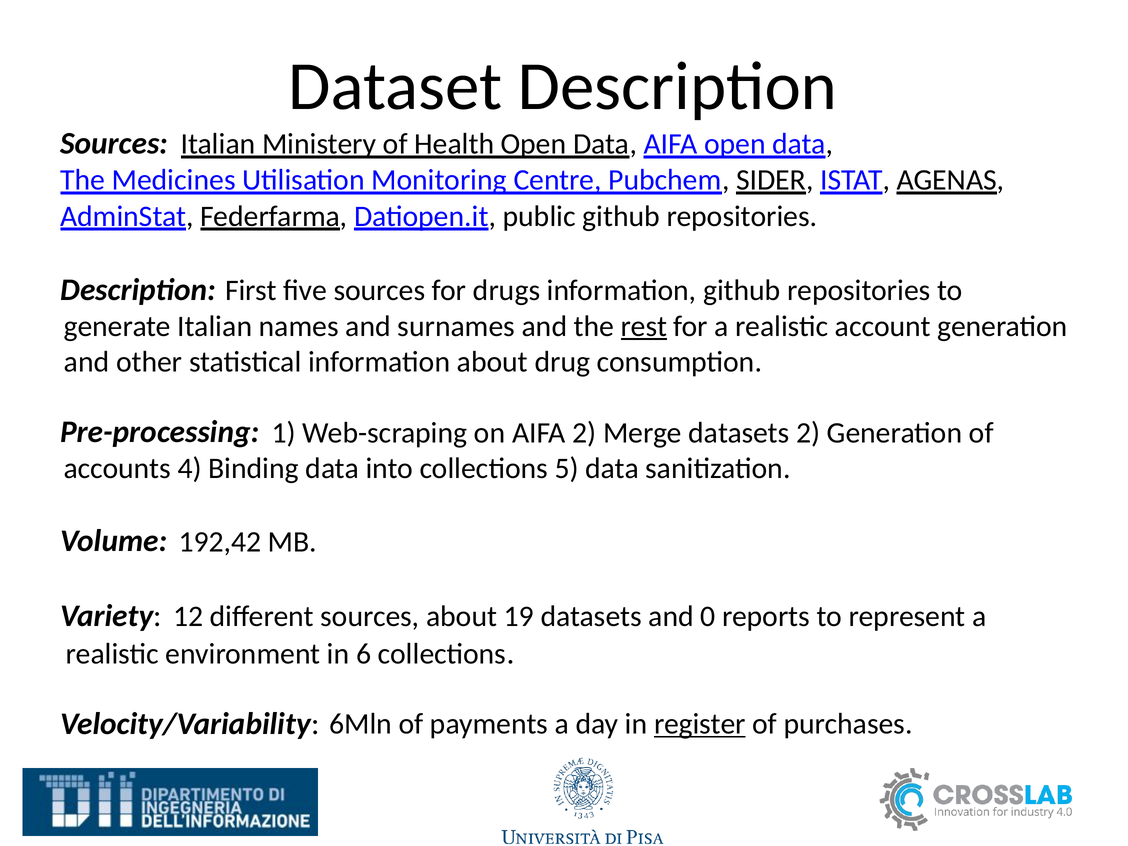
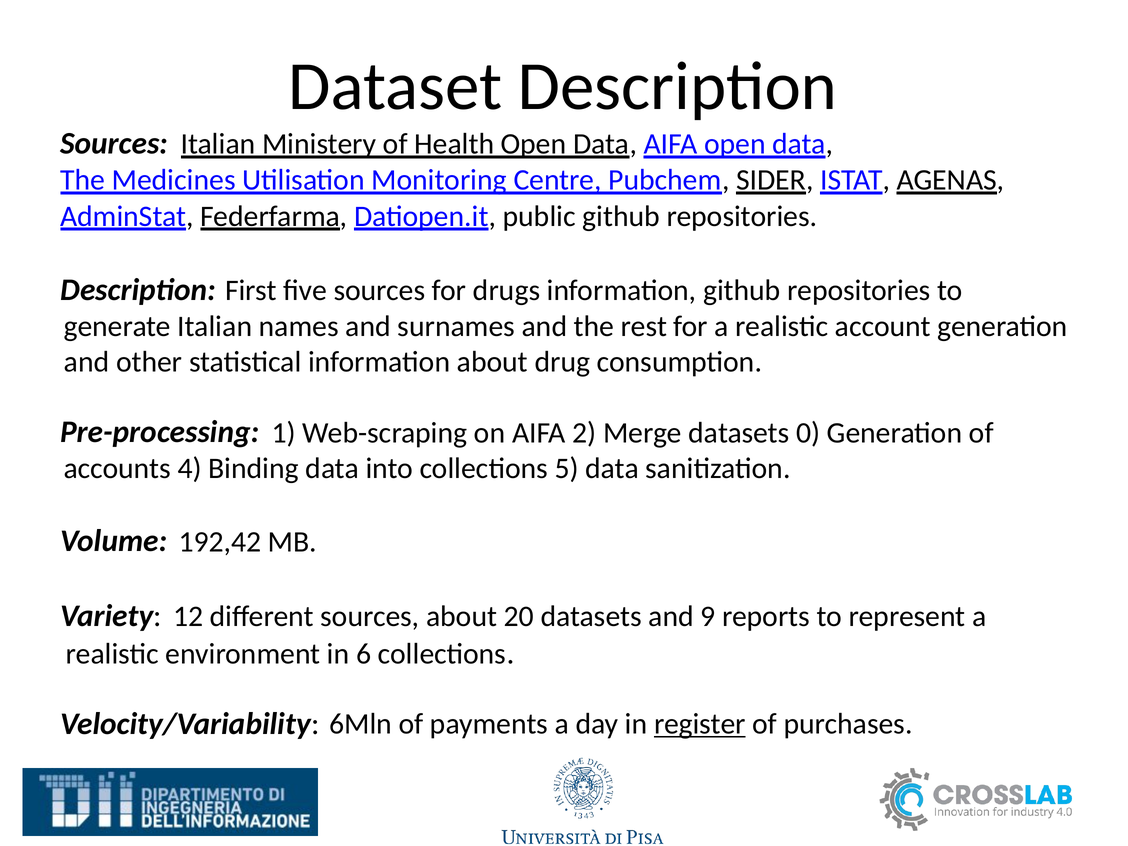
rest underline: present -> none (644, 326)
datasets 2: 2 -> 0 (808, 433)
19: 19 -> 20 (519, 617)
0: 0 -> 9 (708, 617)
